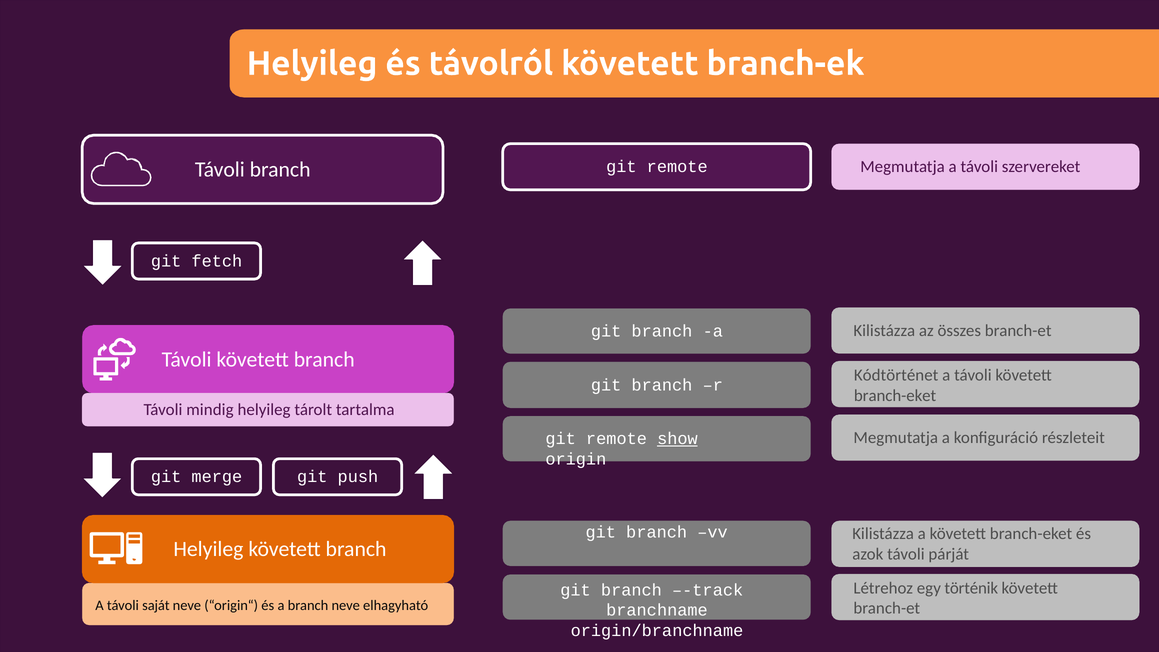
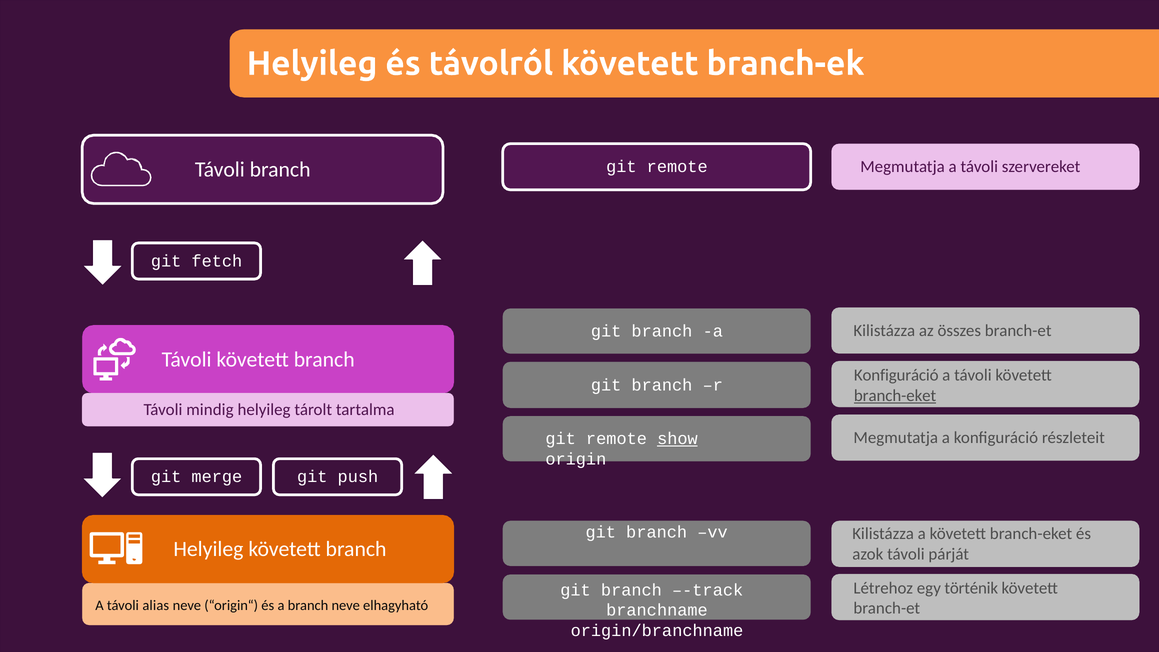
Kódtörténet: Kódtörténet -> Konfiguráció (896, 375)
branch-eket underline: none -> present (895, 396)
saját: saját -> alias (156, 606)
